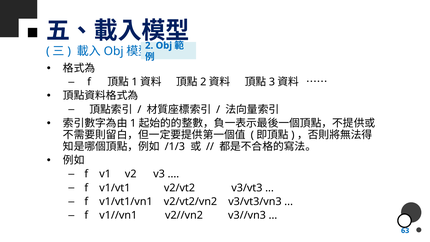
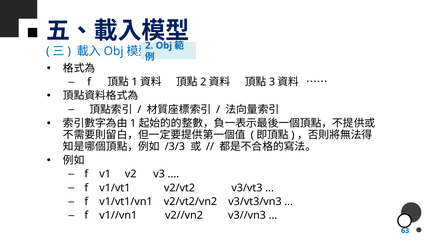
/1/3: /1/3 -> /3/3 (175, 146)
